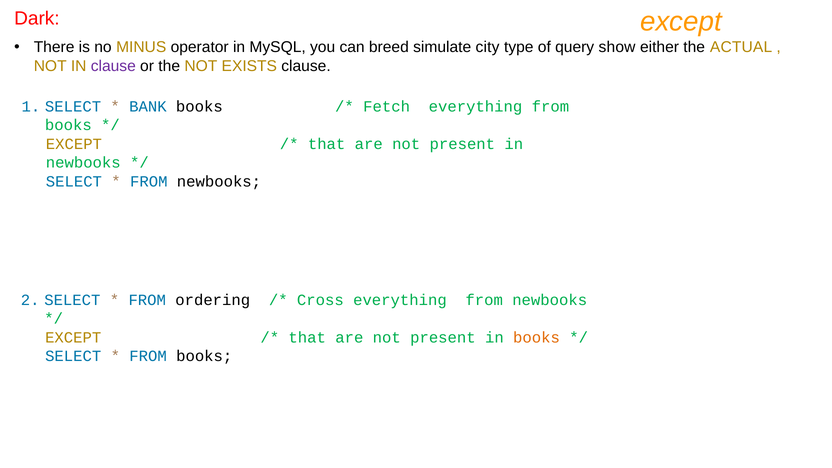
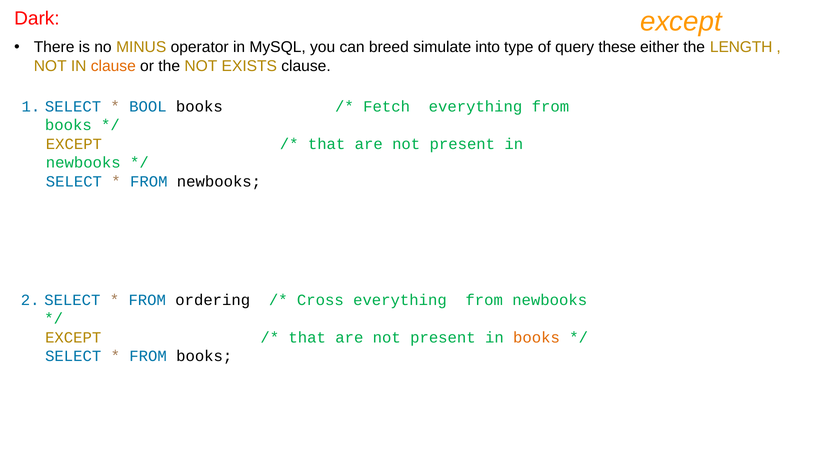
city: city -> into (488, 47)
show: show -> these (617, 47)
ACTUAL: ACTUAL -> LENGTH (741, 47)
clause colour: purple -> orange (113, 66)
BANK: BANK -> BOOL (148, 107)
